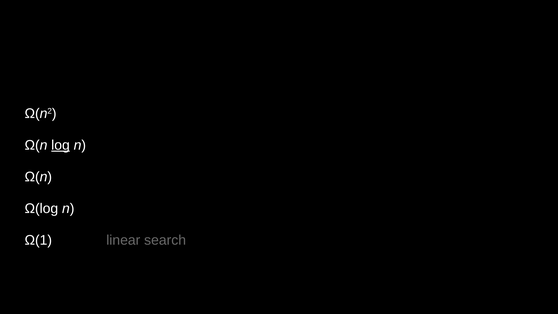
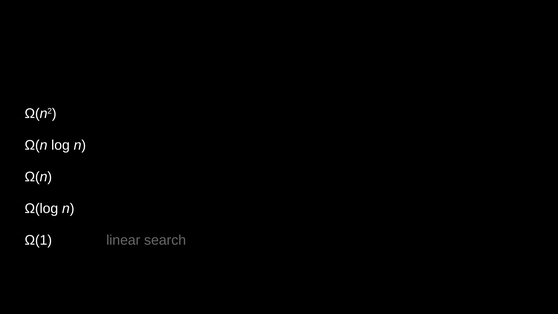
log underline: present -> none (61, 145)
